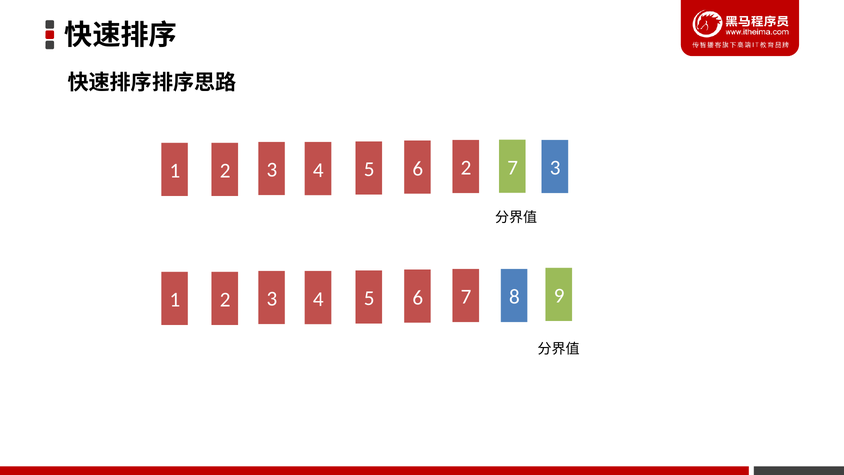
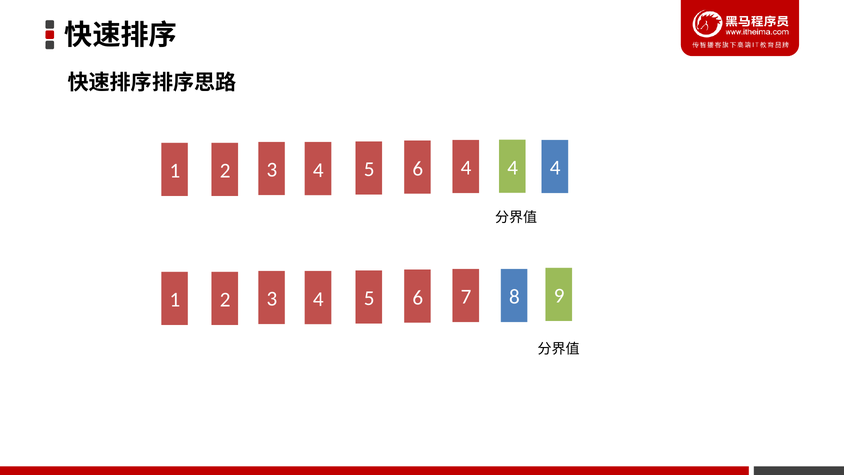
6 2: 2 -> 4 (466, 168)
5 3: 3 -> 4 (555, 168)
1 7: 7 -> 4 (513, 168)
